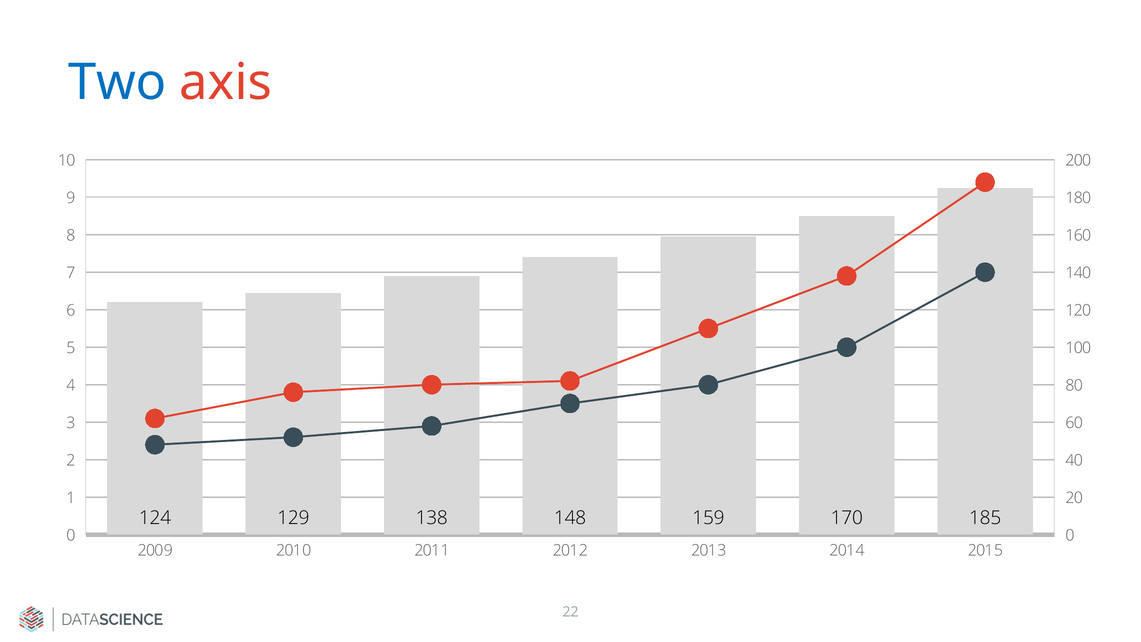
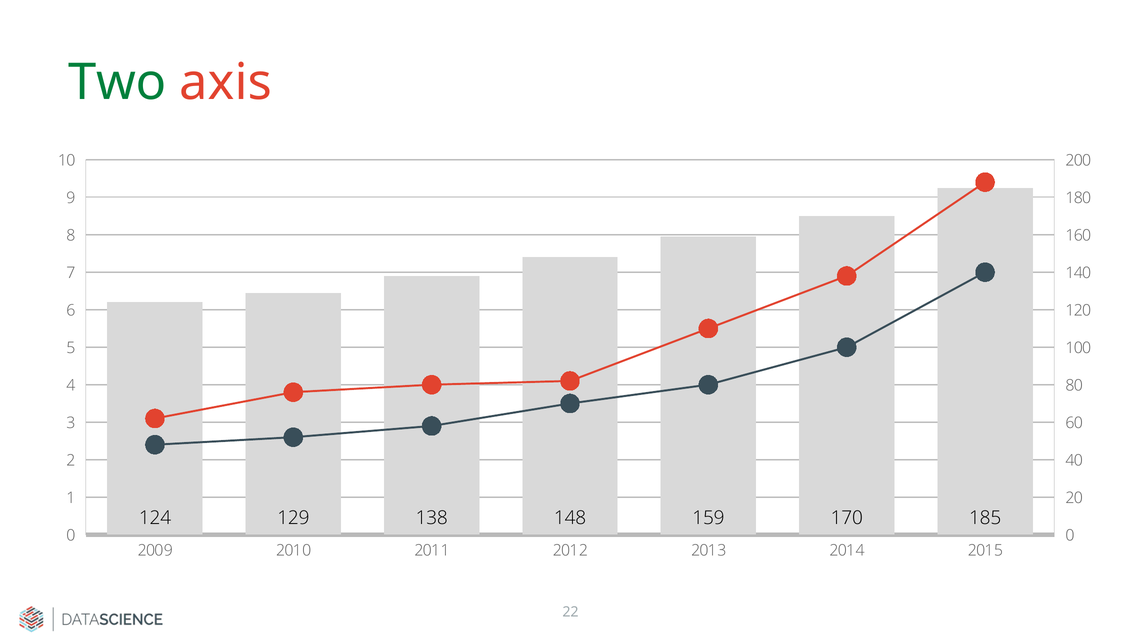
Two colour: blue -> green (117, 83)
